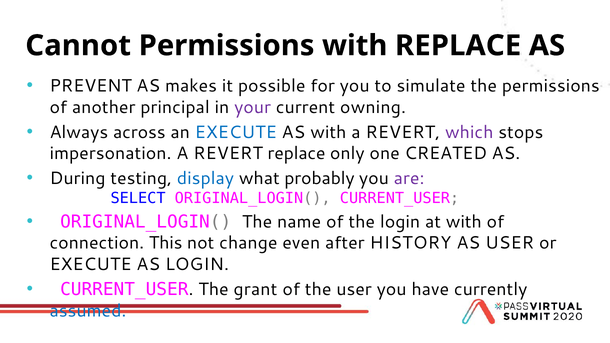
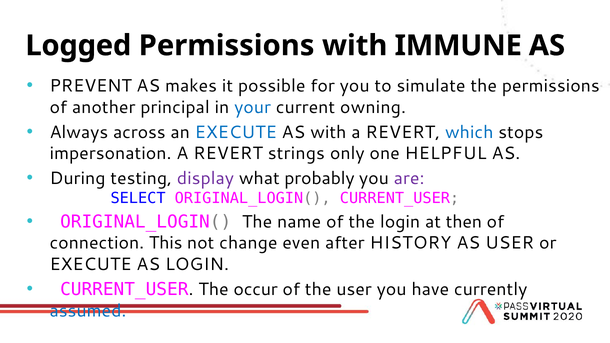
Cannot: Cannot -> Logged (78, 46)
with REPLACE: REPLACE -> IMMUNE (458, 46)
your colour: purple -> blue (253, 107)
which colour: purple -> blue (469, 132)
REVERT replace: replace -> strings (296, 154)
CREATED: CREATED -> HELPFUL (446, 154)
display colour: blue -> purple (205, 179)
at with: with -> then (464, 222)
grant: grant -> occur (256, 289)
